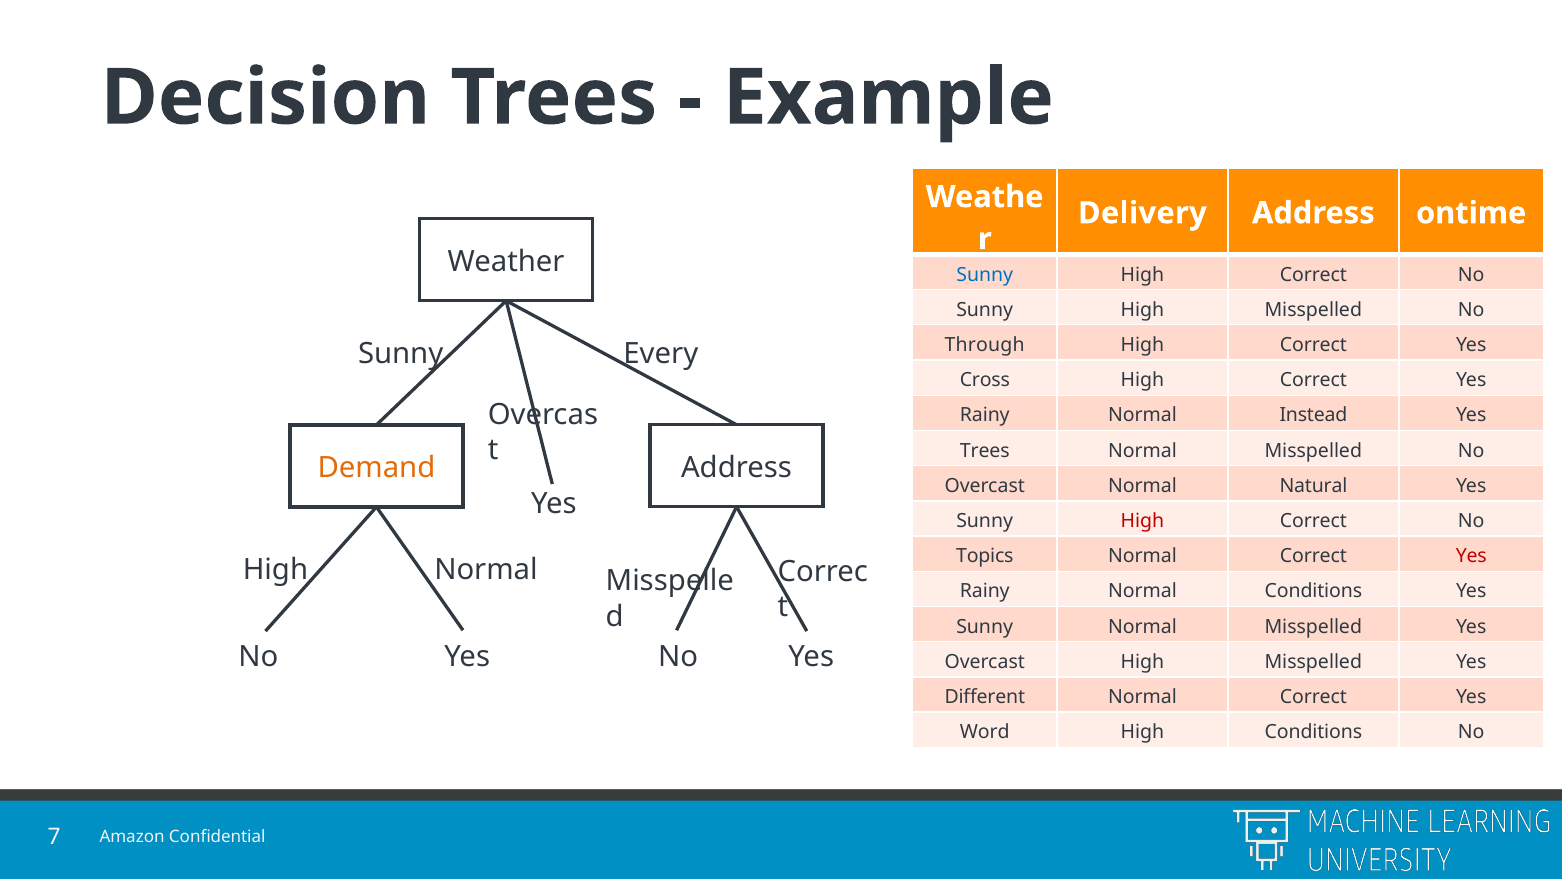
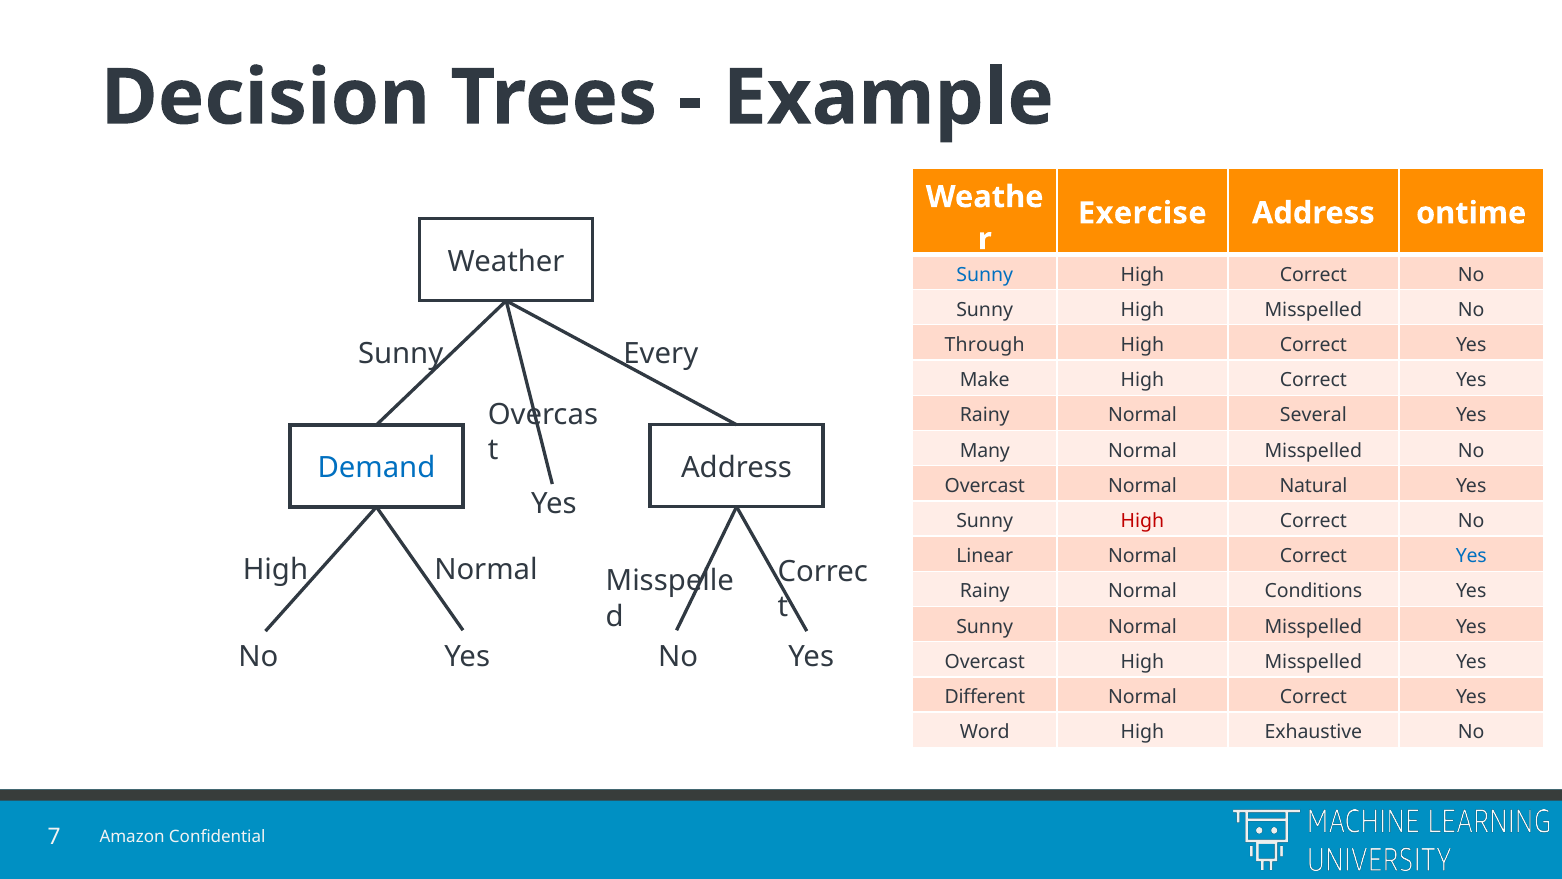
Delivery: Delivery -> Exercise (1142, 213)
Cross: Cross -> Make (985, 380)
Instead: Instead -> Several (1313, 415)
Trees: Trees -> Many (985, 451)
Demand colour: orange -> blue (376, 468)
Topics: Topics -> Linear (985, 556)
Yes colour: red -> blue (1471, 556)
High Conditions: Conditions -> Exhaustive (1313, 732)
